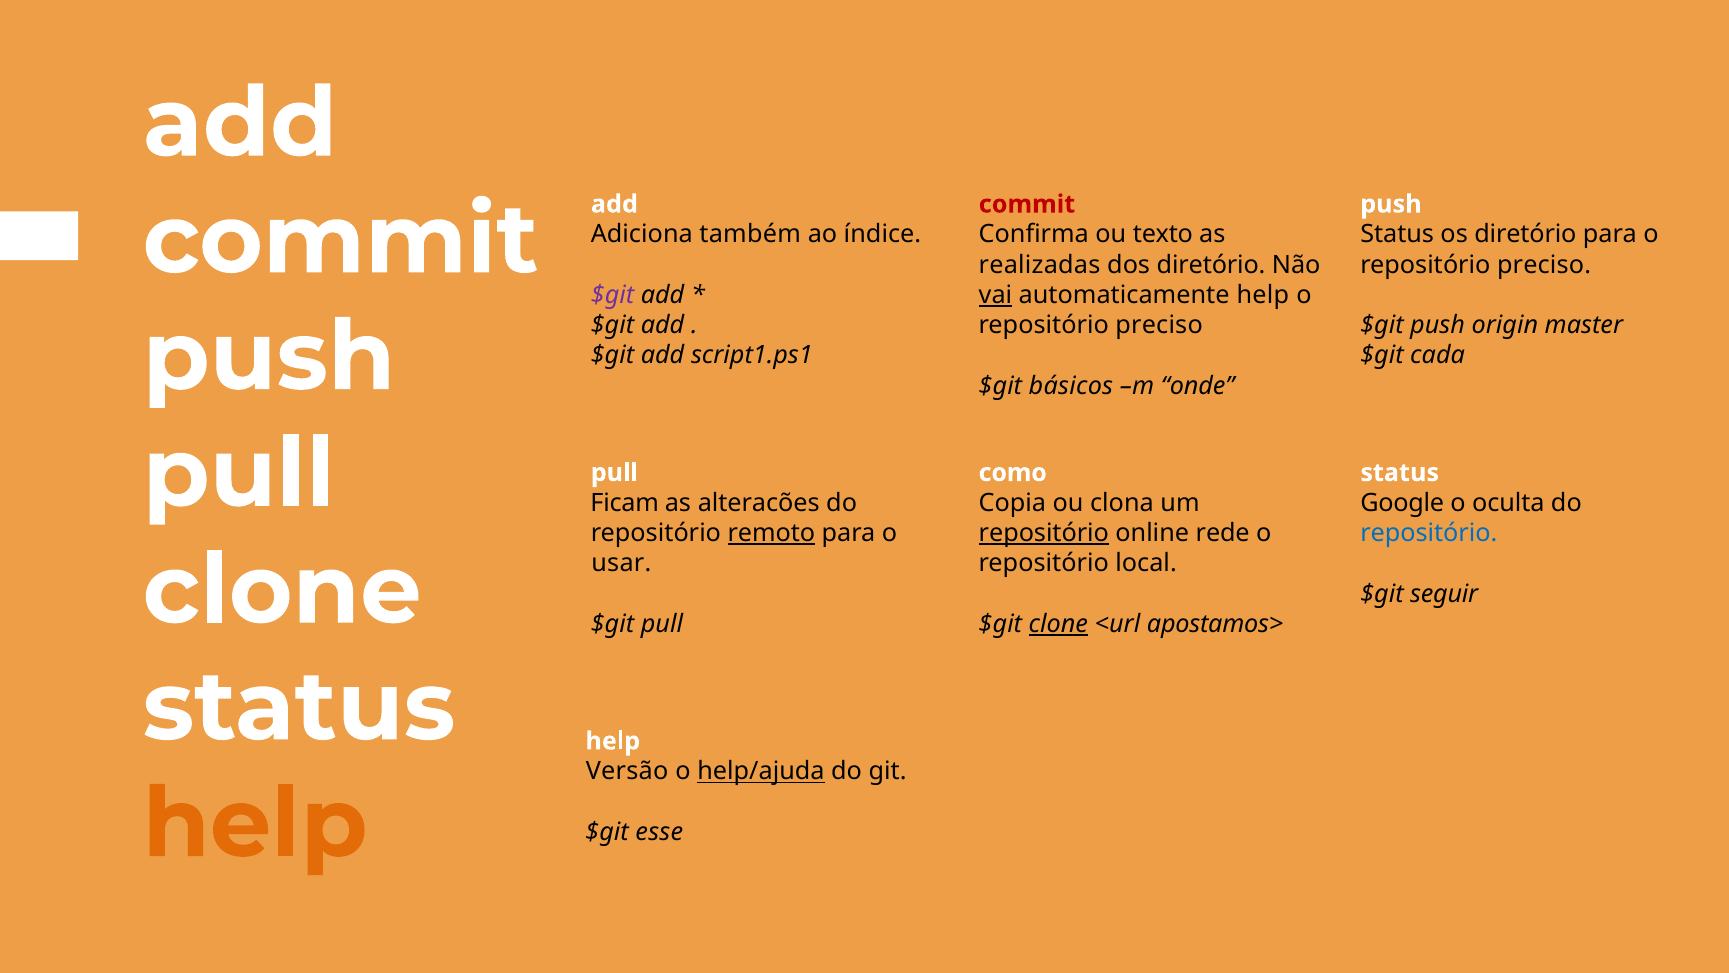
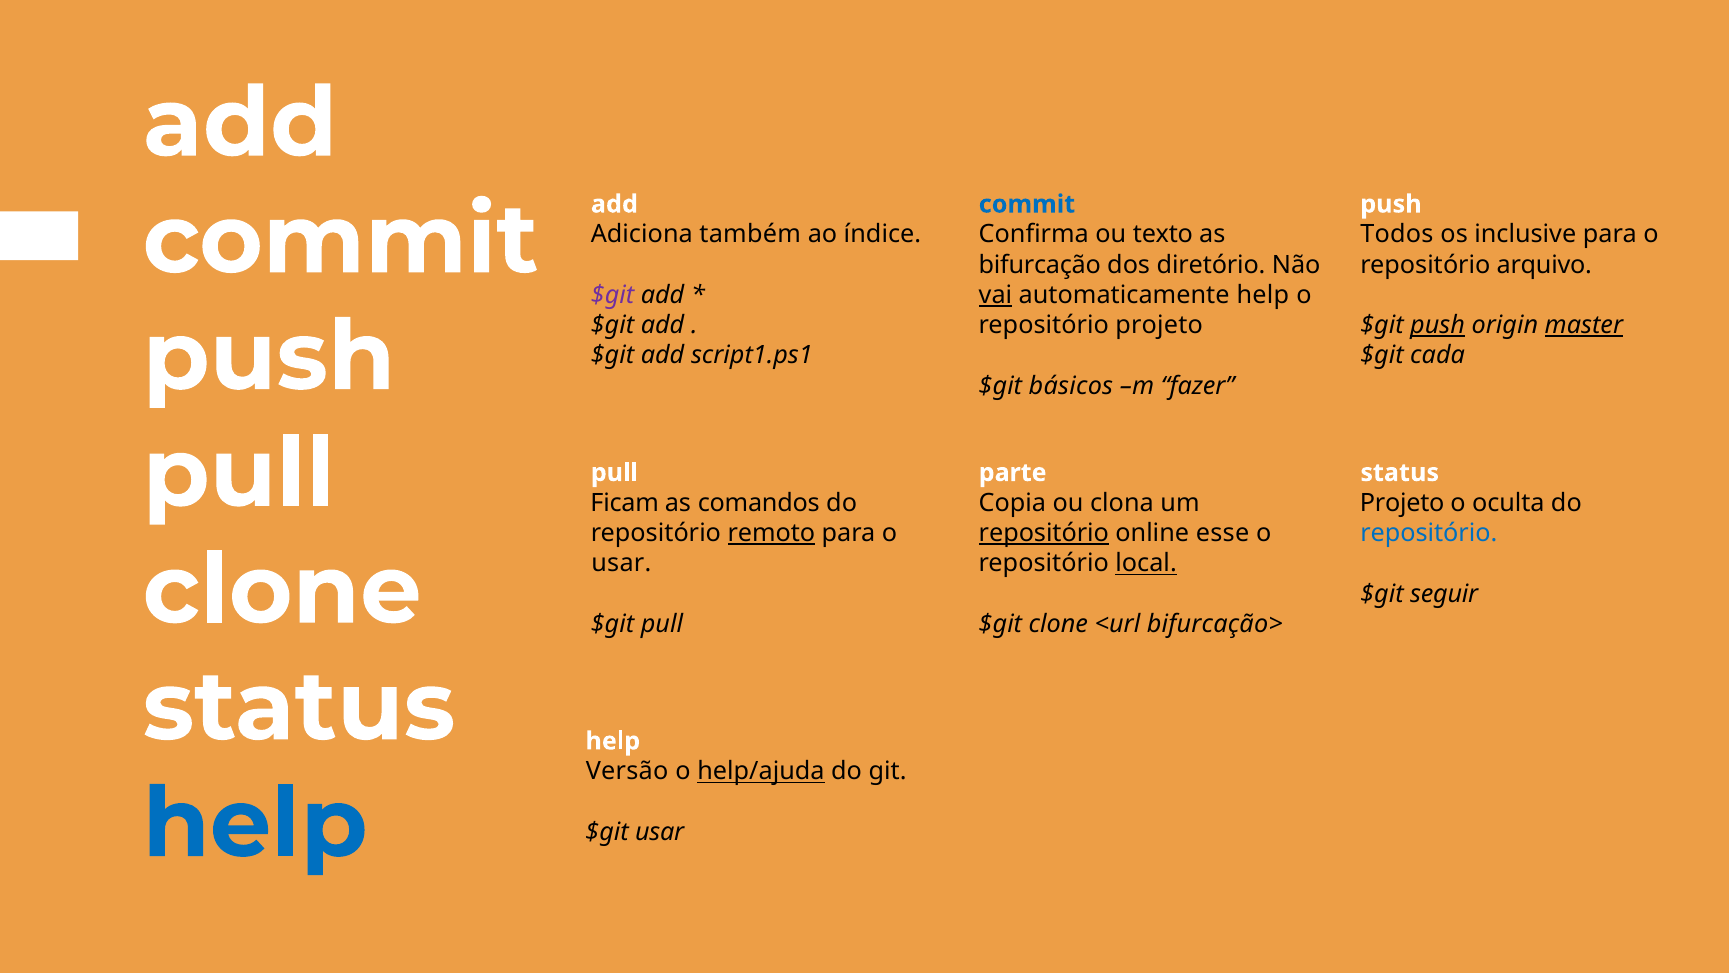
commit colour: red -> blue (1027, 204)
Status: Status -> Todos (1397, 234)
os diretório: diretório -> inclusive (1525, 234)
realizadas: realizadas -> bifurcação (1040, 265)
preciso: preciso -> arquivo (1544, 265)
preciso: preciso -> projeto (1159, 325)
push underline: none -> present (1438, 325)
master underline: none -> present (1584, 325)
onde: onde -> fazer (1198, 386)
como: como -> parte (1013, 472)
alteracões: alteracões -> comandos (759, 503)
Google: Google -> Projeto (1402, 503)
rede: rede -> esse (1223, 533)
local underline: none -> present (1146, 563)
clone underline: present -> none (1058, 624)
apostamos>: apostamos> -> bifurcação> (1215, 624)
help colour: orange -> blue (255, 824)
$git esse: esse -> usar (660, 832)
